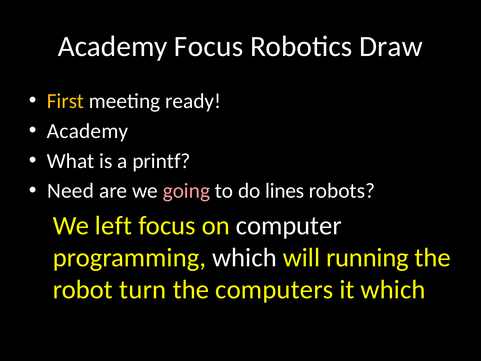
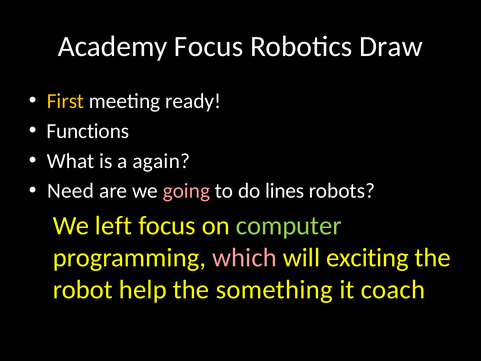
Academy: Academy -> Functions (88, 131)
printf: printf -> again (161, 161)
computer colour: white -> light green (289, 225)
which colour: white -> pink (244, 257)
running: running -> exciting (367, 257)
turn: turn -> help (143, 289)
computers: computers -> something (274, 289)
it which: which -> coach (393, 289)
